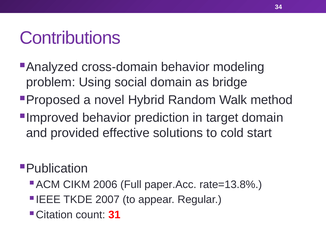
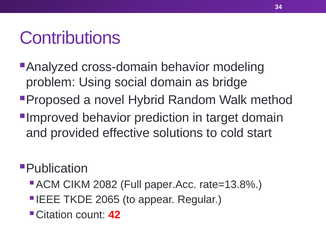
2006: 2006 -> 2082 (105, 185)
2007: 2007 -> 2065 (107, 200)
31: 31 -> 42 (114, 215)
